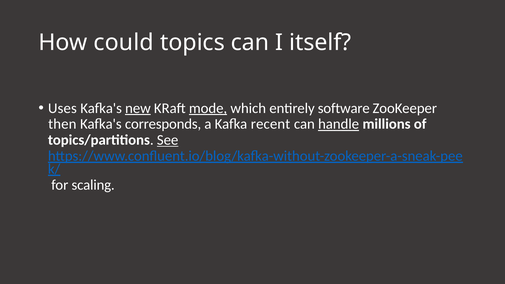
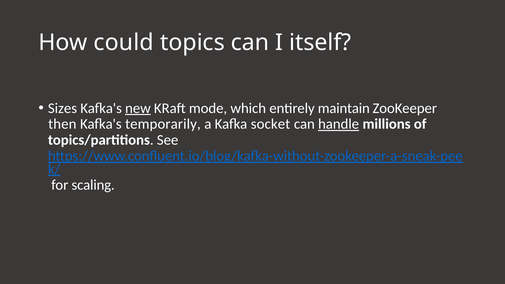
Uses: Uses -> Sizes (63, 108)
mode underline: present -> none (208, 108)
software: software -> maintain (344, 108)
corresponds: corresponds -> temporarily (163, 124)
recent: recent -> socket (271, 124)
See underline: present -> none (168, 140)
